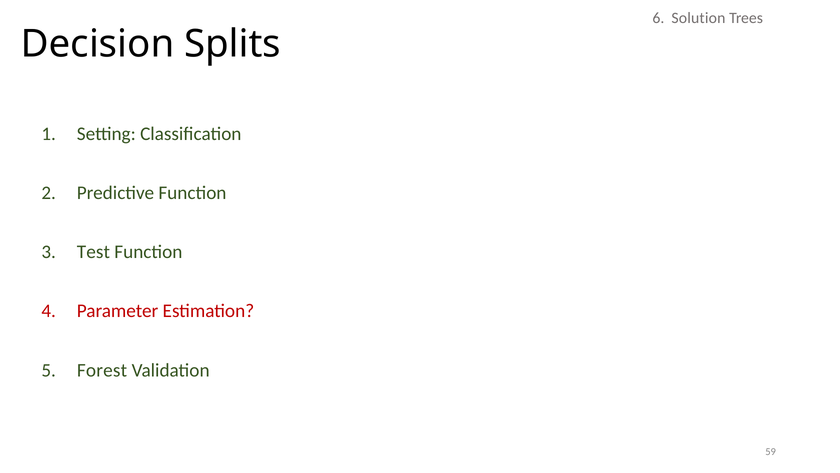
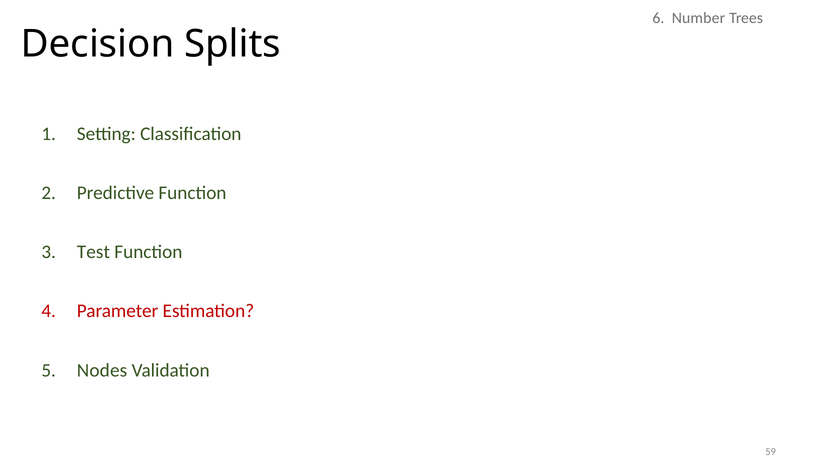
Solution: Solution -> Number (698, 18)
Forest: Forest -> Nodes (102, 370)
